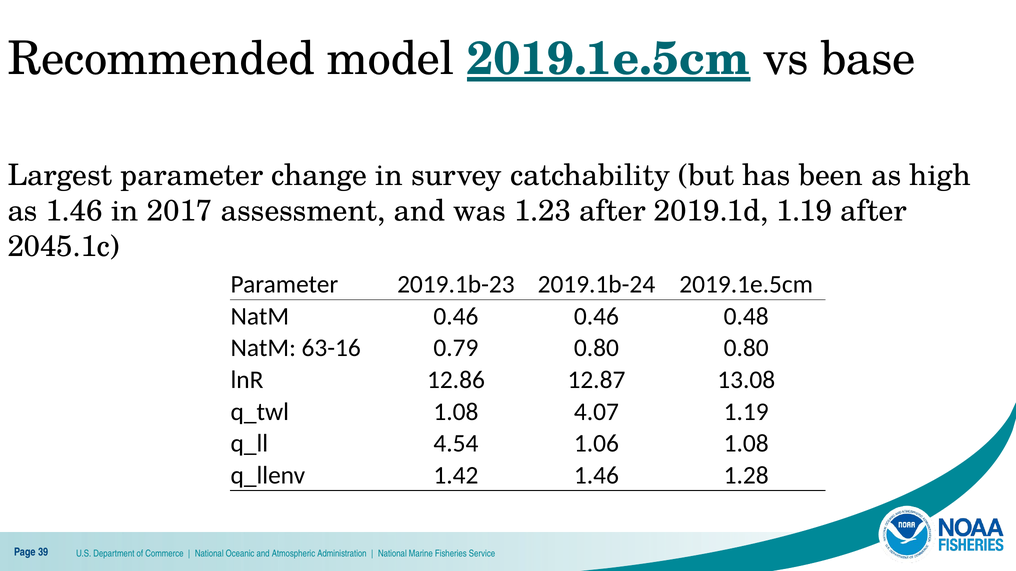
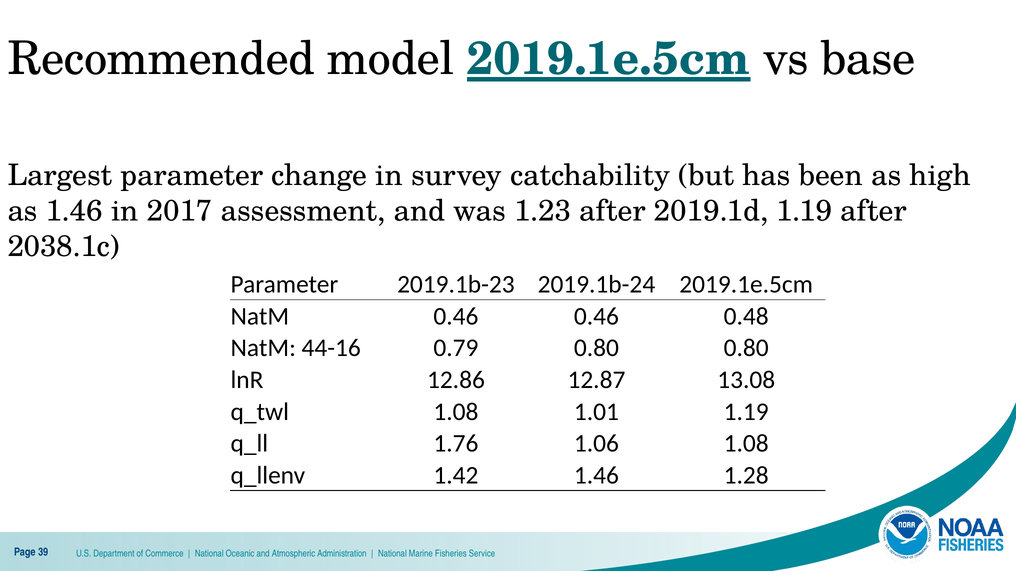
2045.1c: 2045.1c -> 2038.1c (64, 247)
63-16: 63-16 -> 44-16 (331, 348)
4.07: 4.07 -> 1.01 (596, 412)
4.54: 4.54 -> 1.76 (456, 444)
